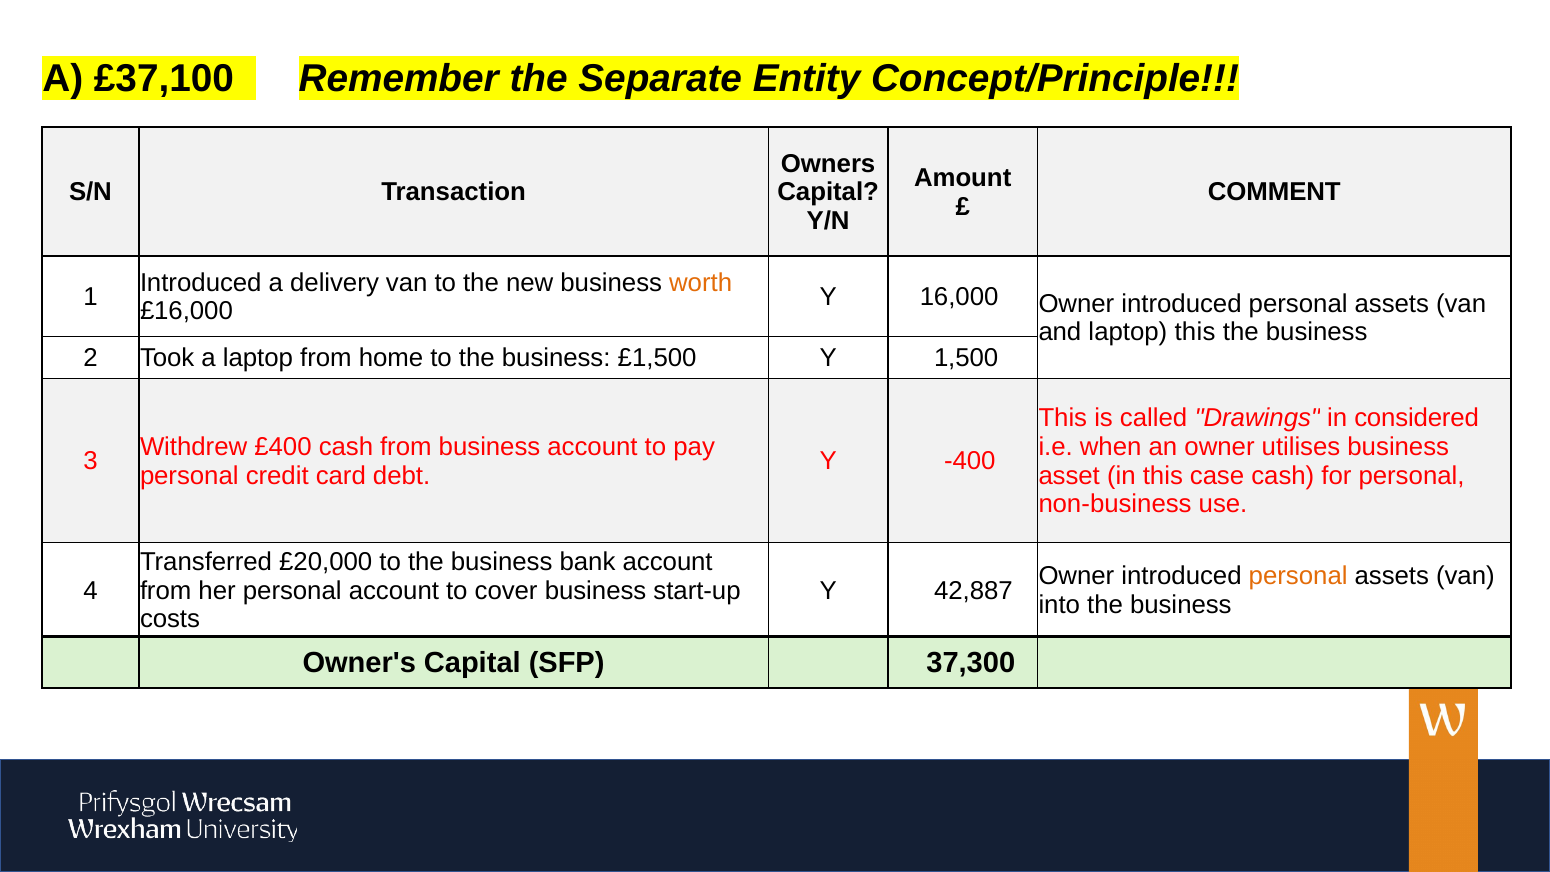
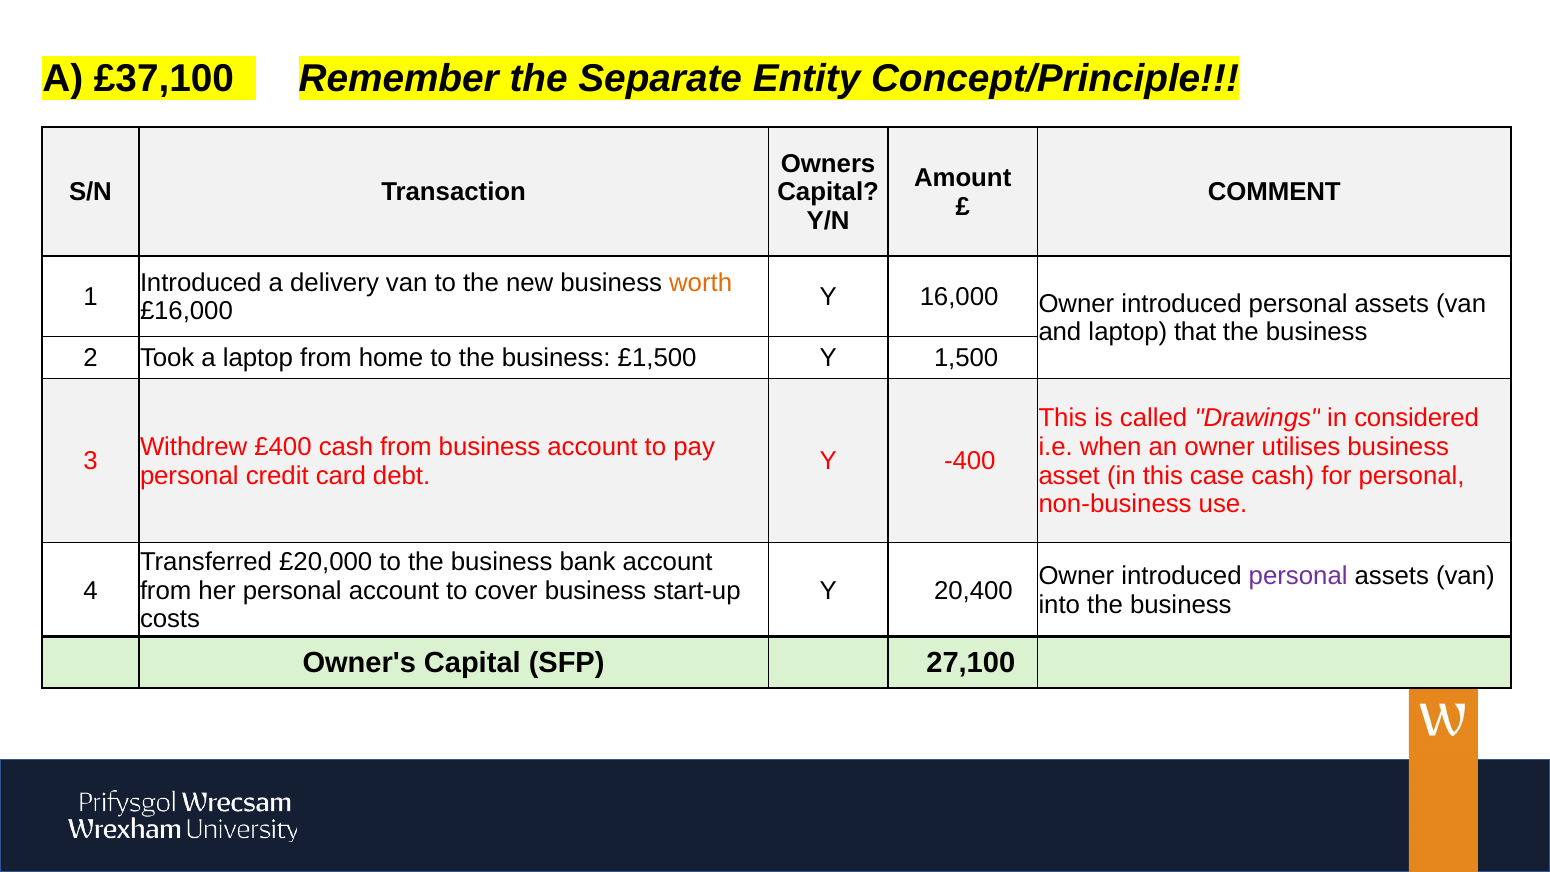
laptop this: this -> that (1195, 332)
personal colour: orange -> purple (1298, 576)
42,887: 42,887 -> 20,400 (973, 590)
37,300: 37,300 -> 27,100 (971, 663)
